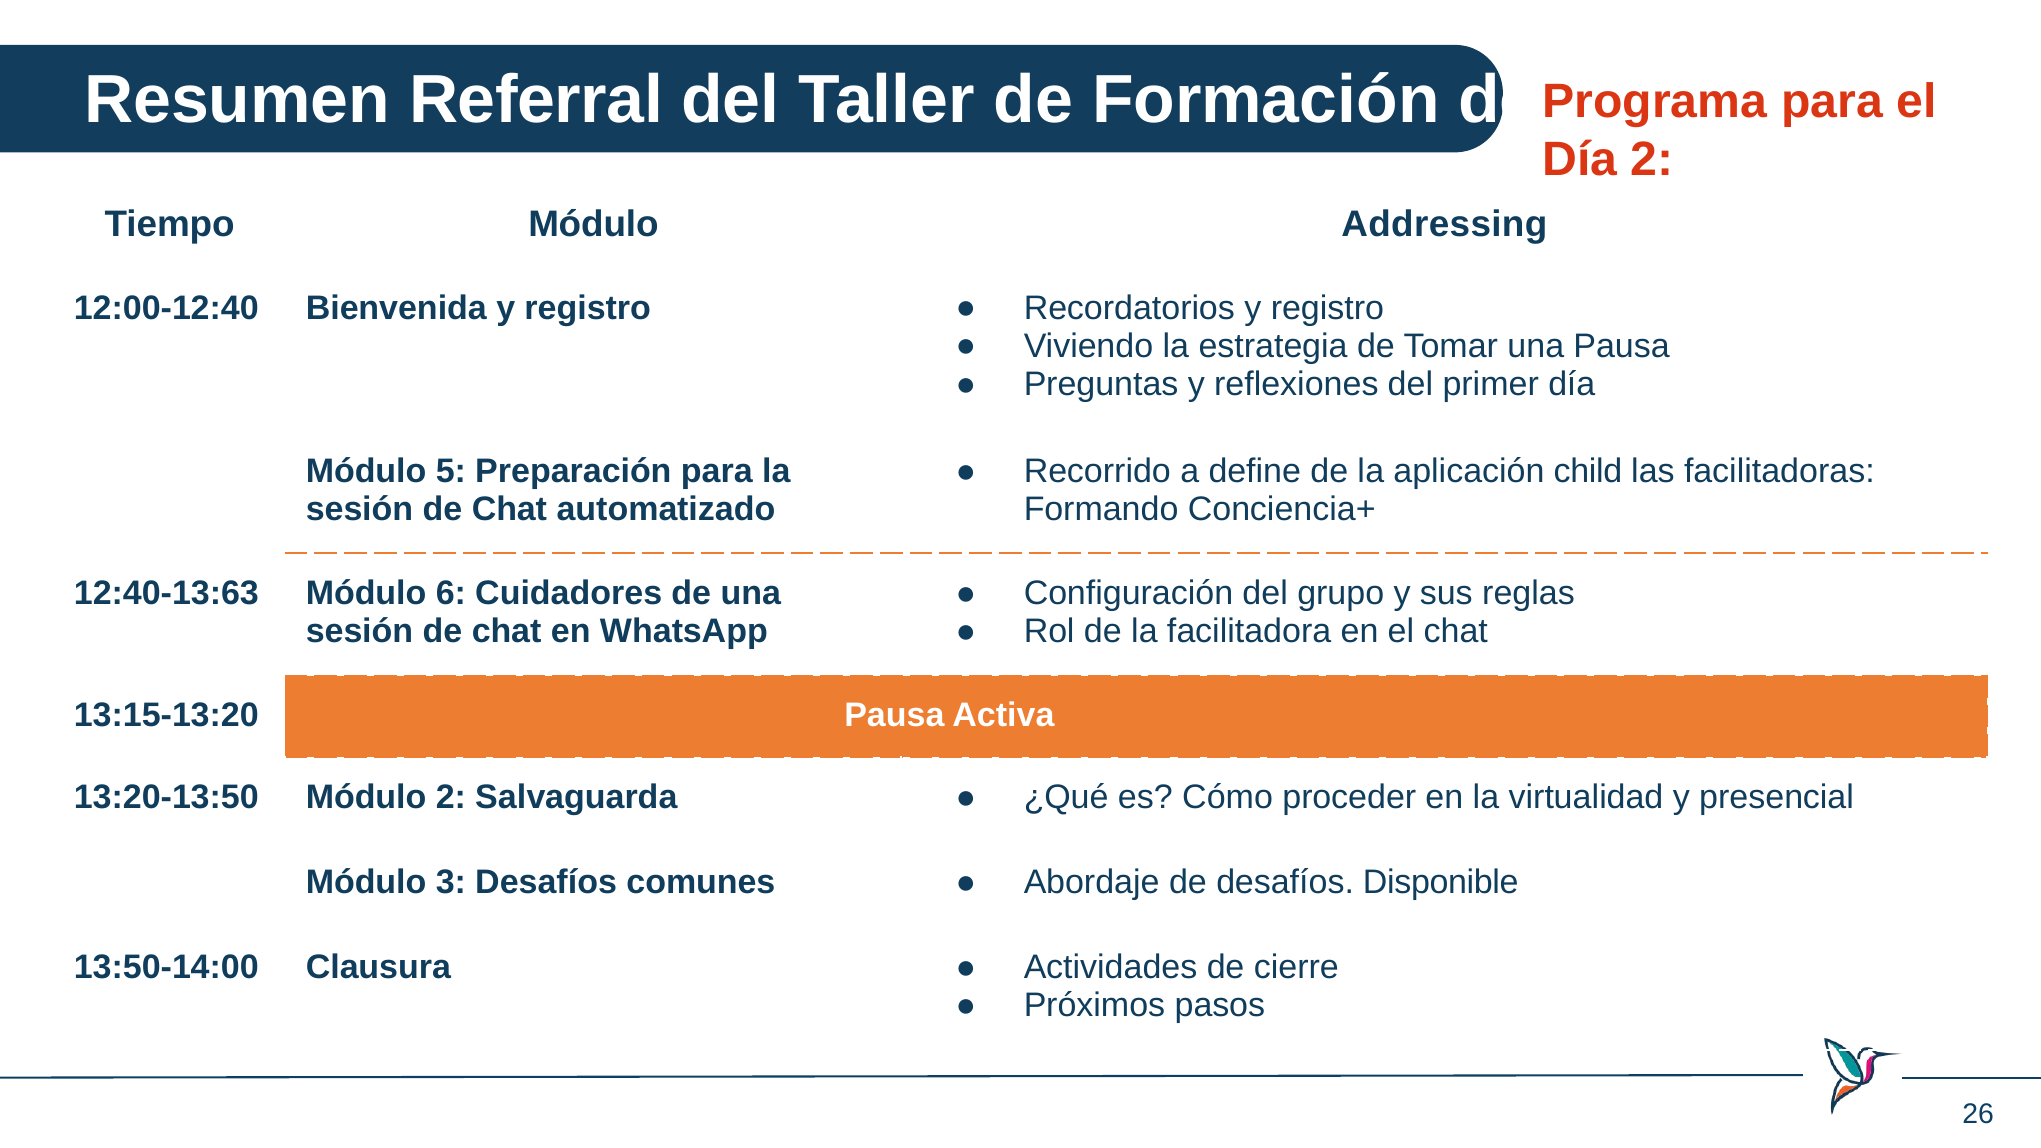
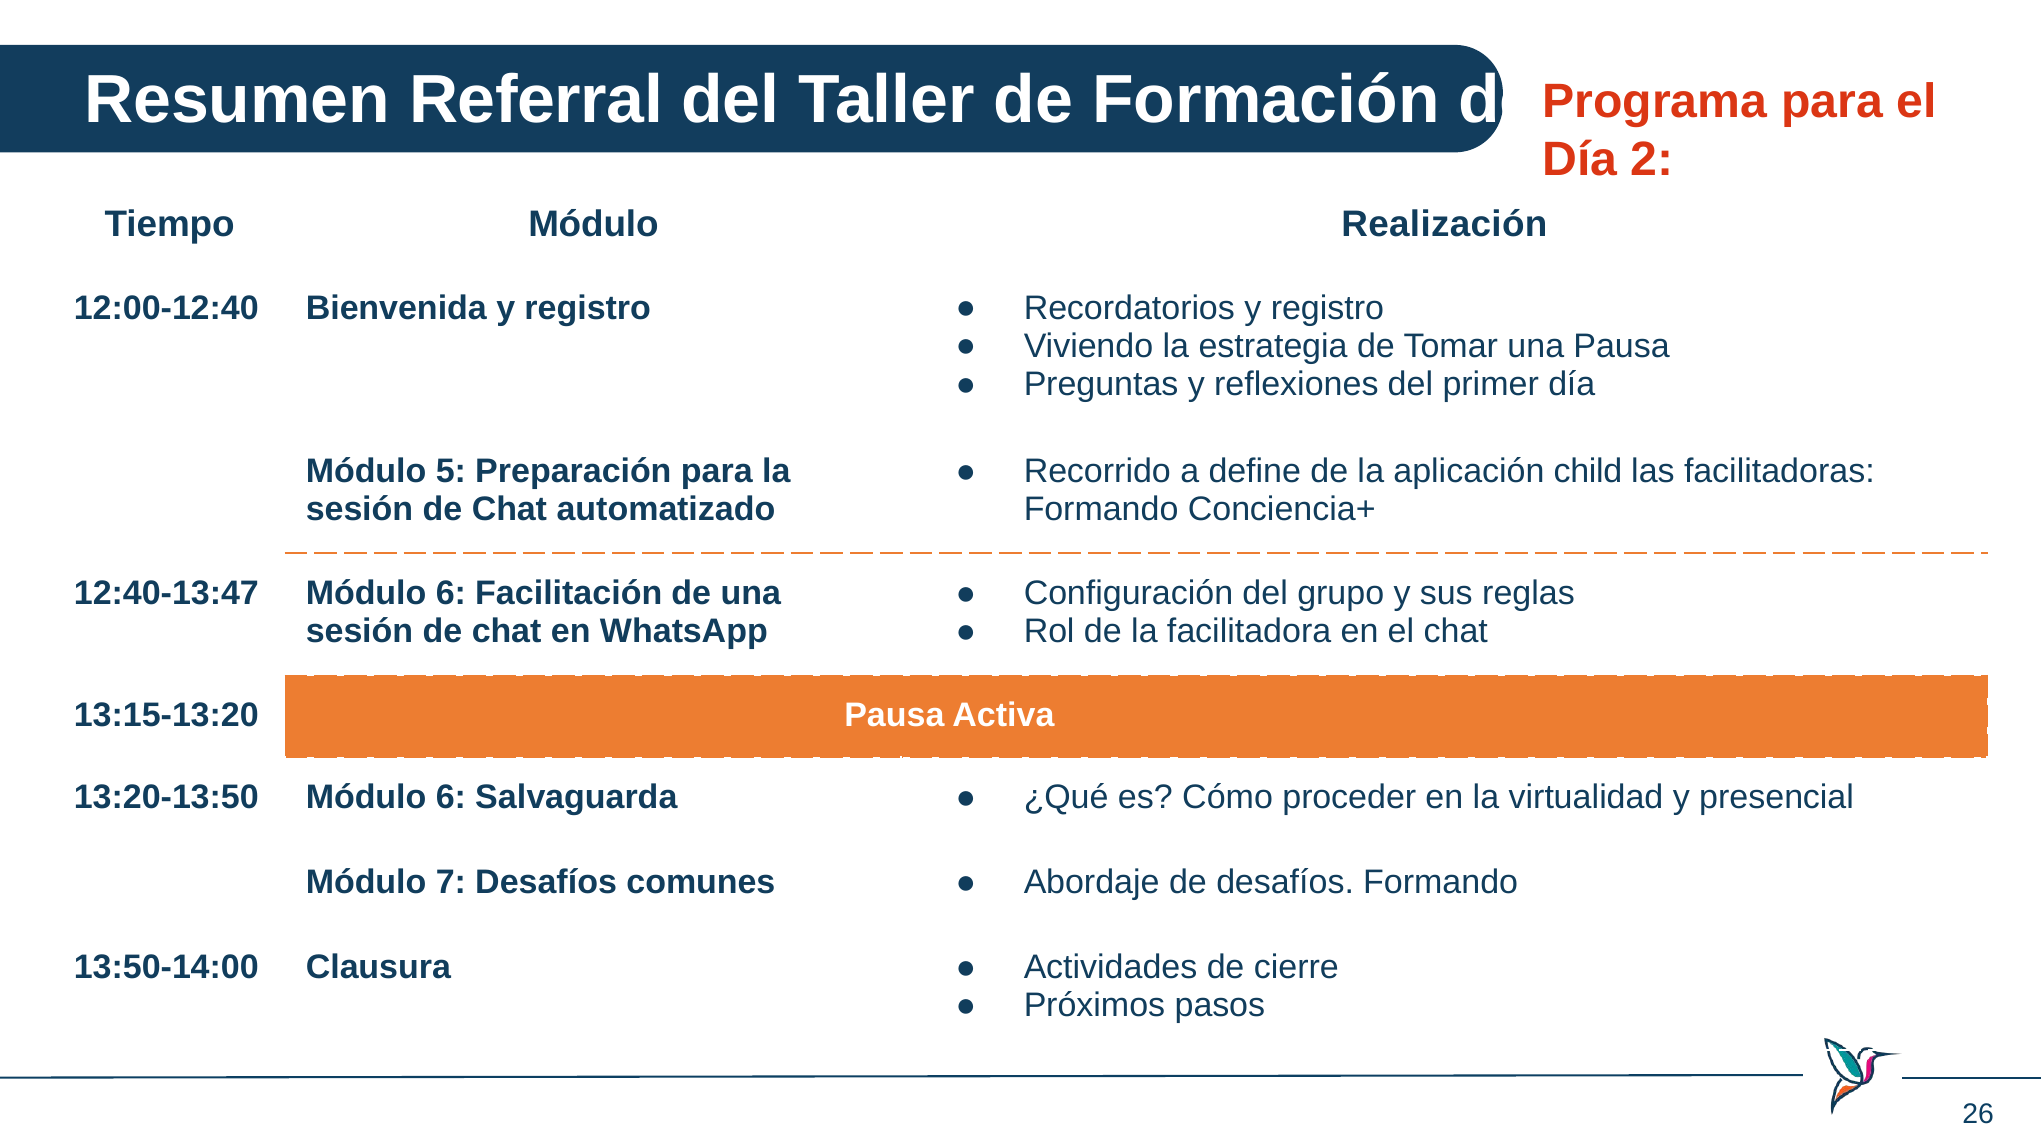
Addressing: Addressing -> Realización (1444, 224)
12:40-13:63: 12:40-13:63 -> 12:40-13:47 (166, 593)
Cuidadores: Cuidadores -> Facilitación (569, 593)
13:20-13:50 Módulo 2: 2 -> 6 (451, 797)
3: 3 -> 7 (451, 882)
desafíos Disponible: Disponible -> Formando (1441, 882)
